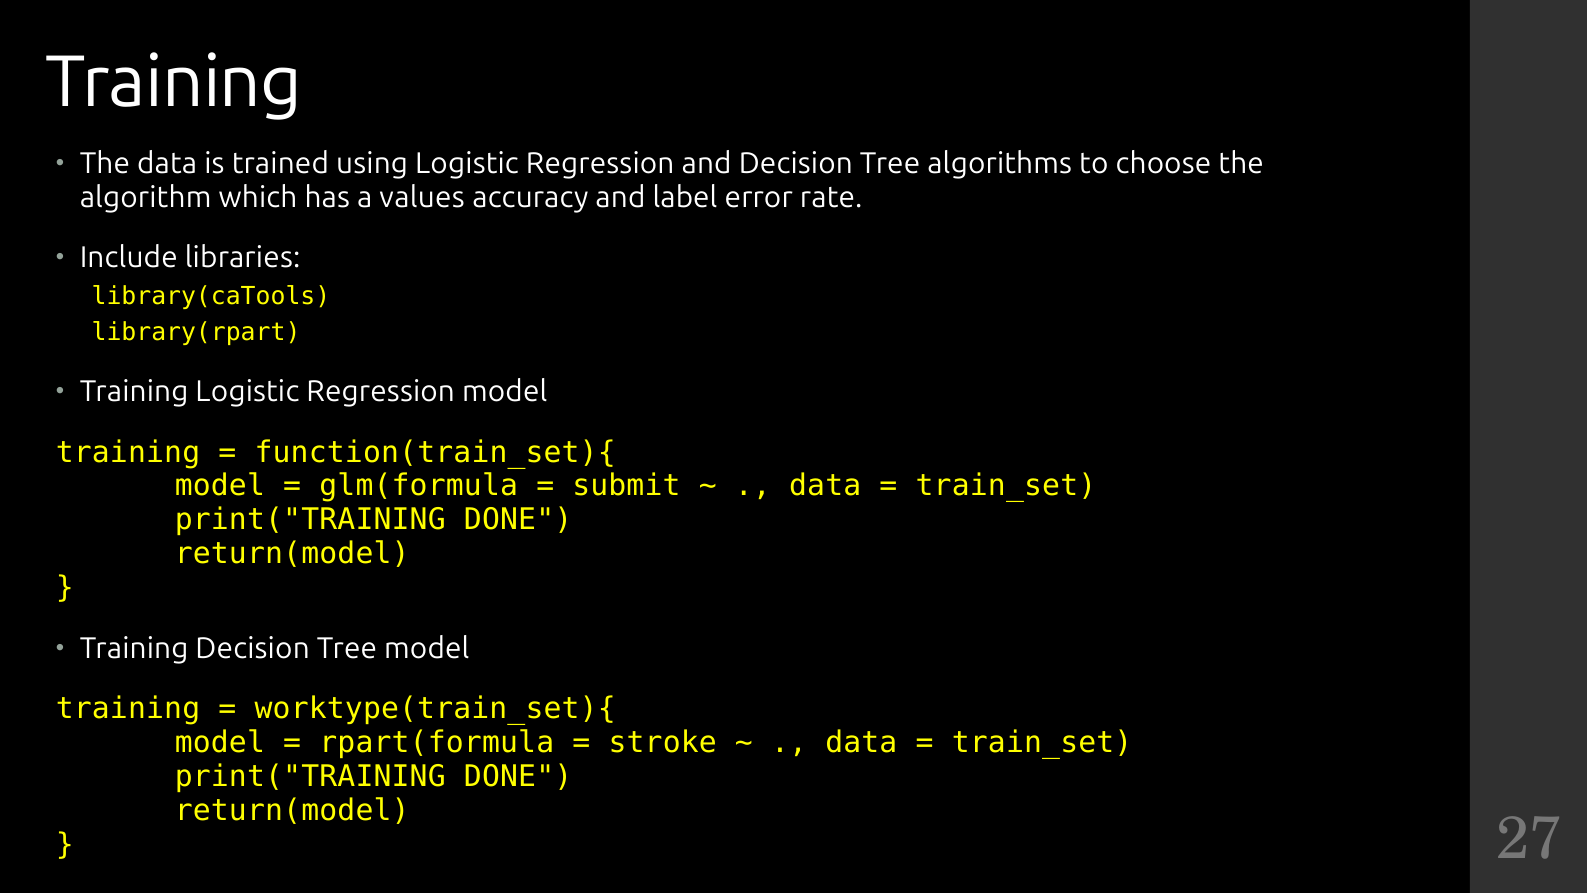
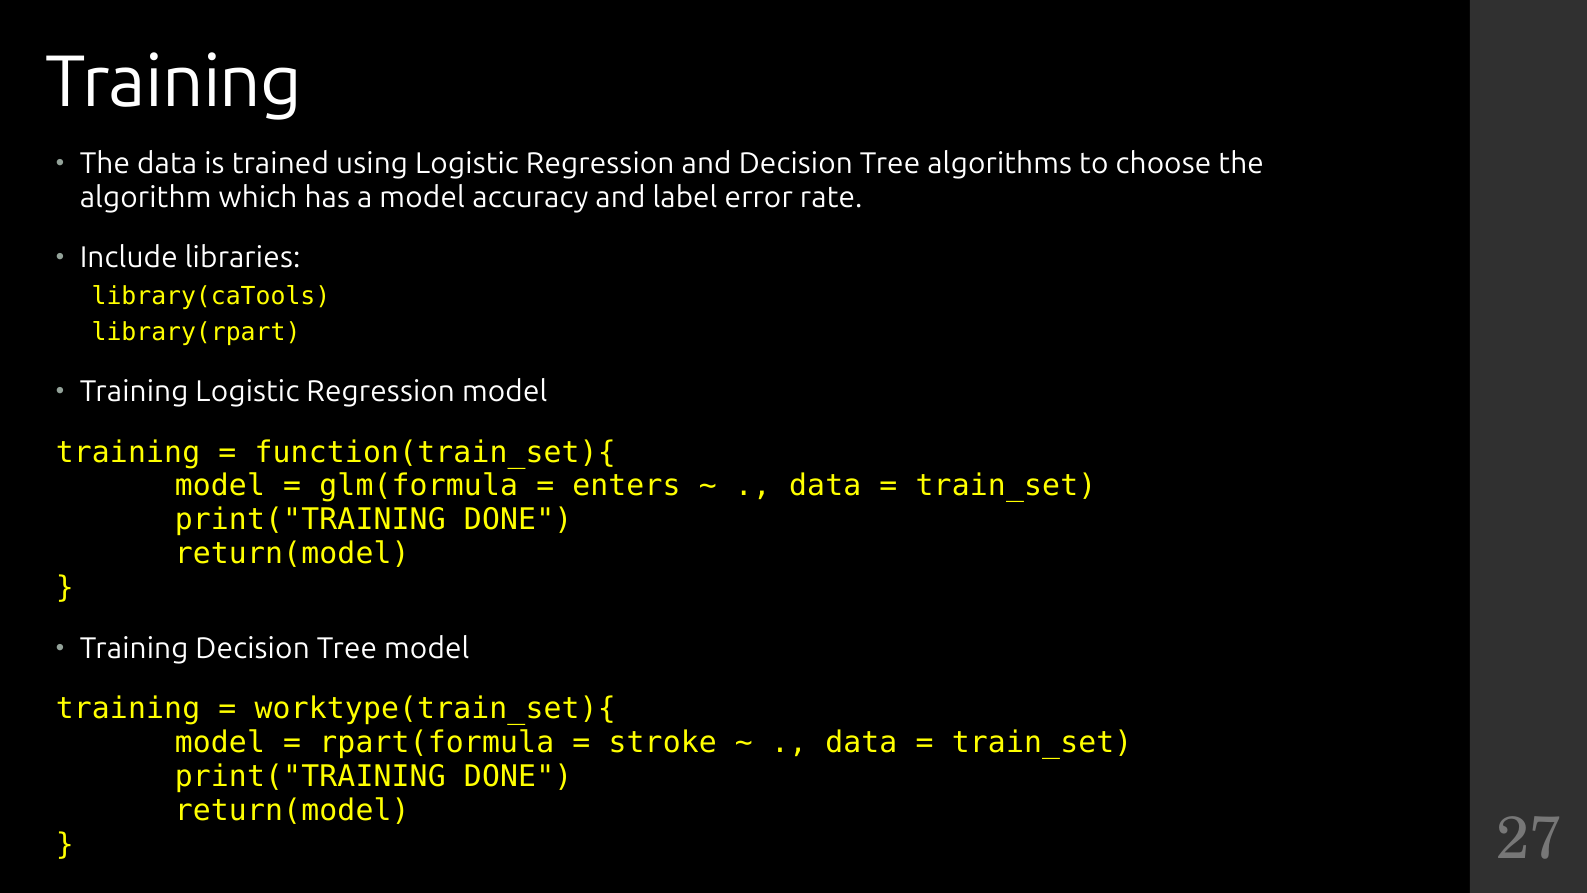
a values: values -> model (422, 197)
submit: submit -> enters (626, 486)
